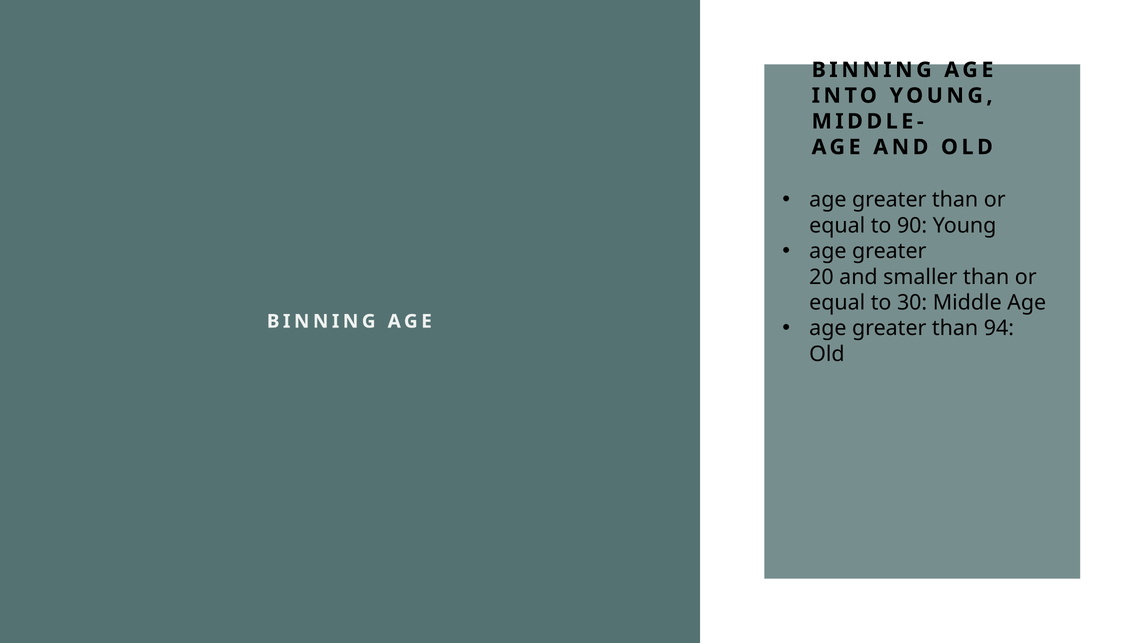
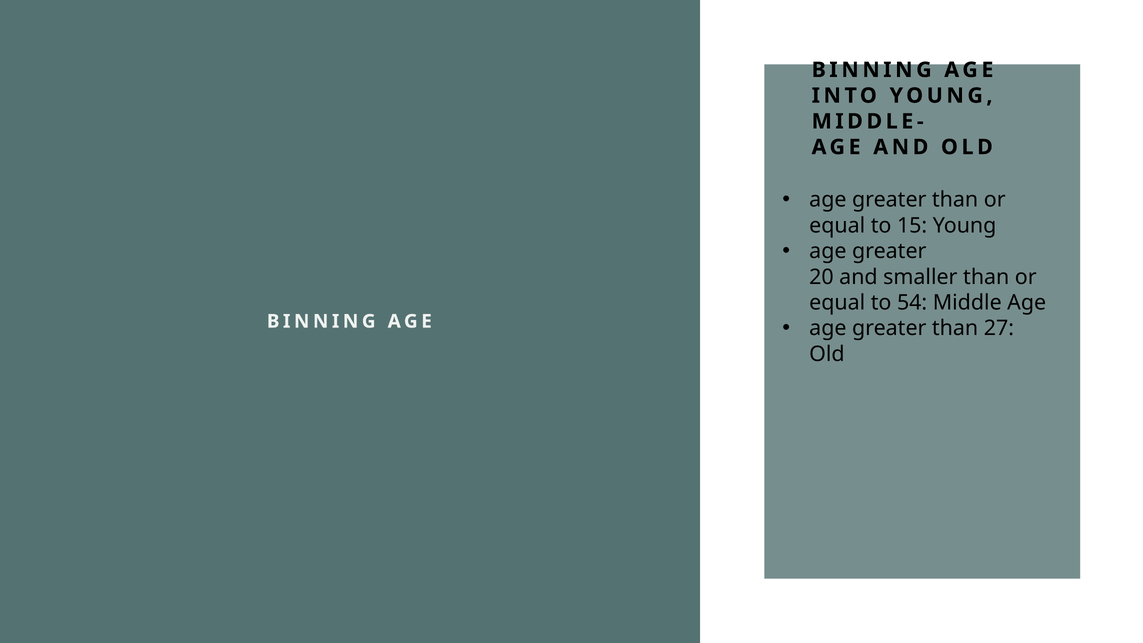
90: 90 -> 15 (912, 225)
30: 30 -> 54 (912, 303)
94: 94 -> 27 (999, 328)
